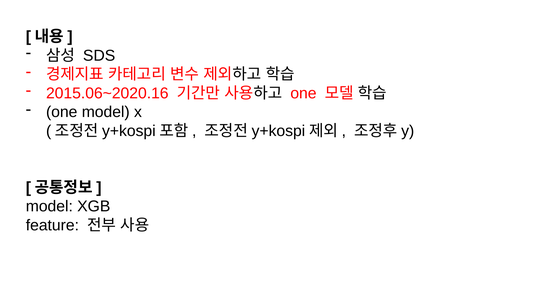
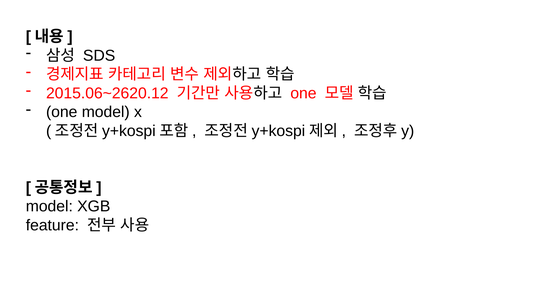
2015.06~2020.16: 2015.06~2020.16 -> 2015.06~2620.12 (107, 93)
